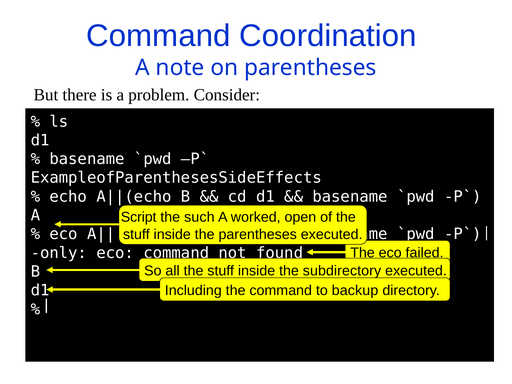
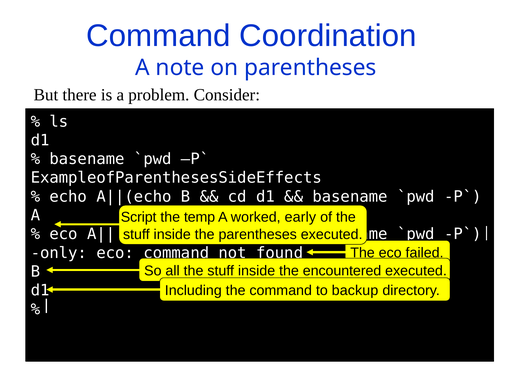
such: such -> temp (200, 217)
open: open -> early (300, 217)
subdirectory: subdirectory -> encountered (342, 271)
